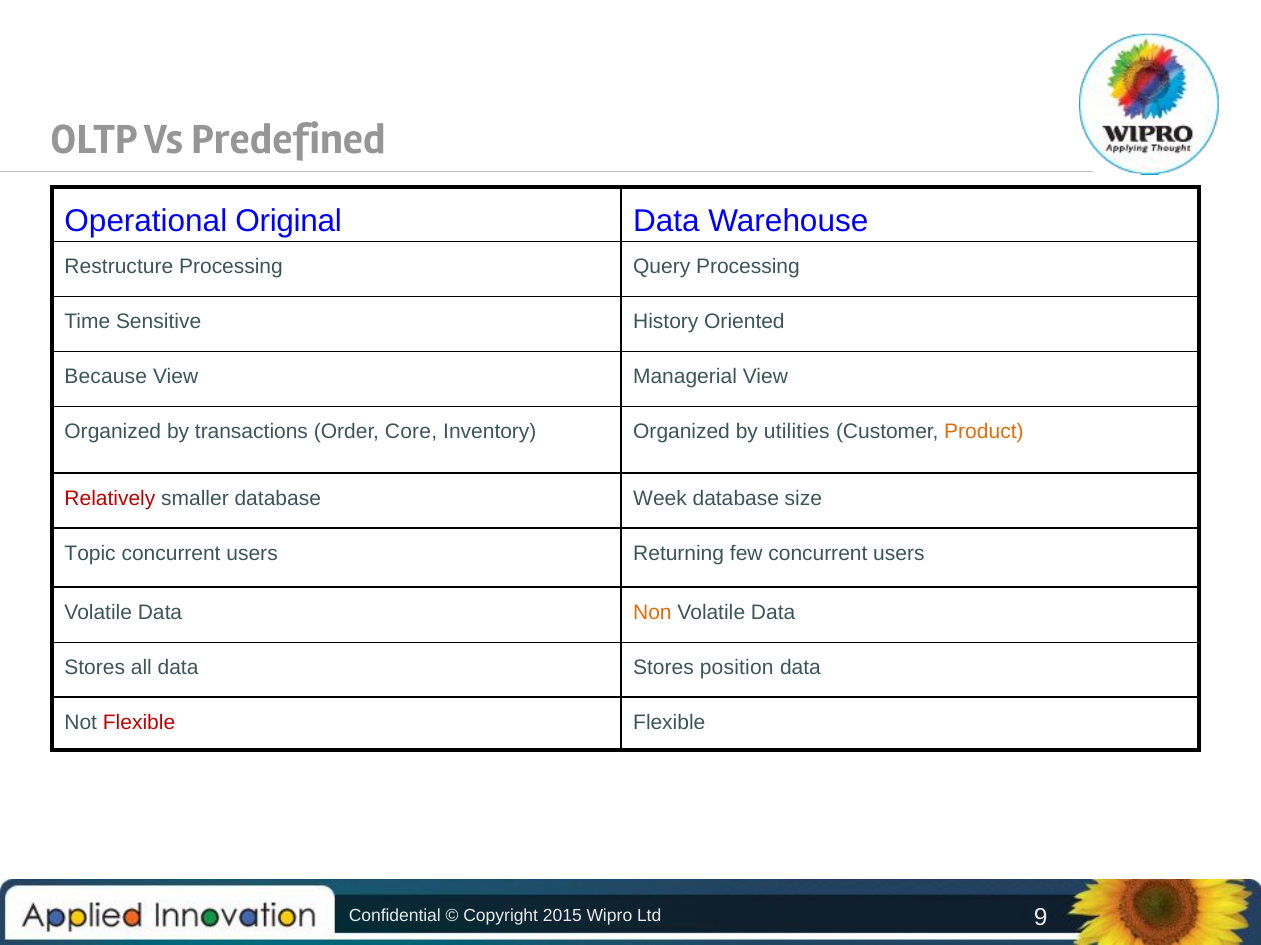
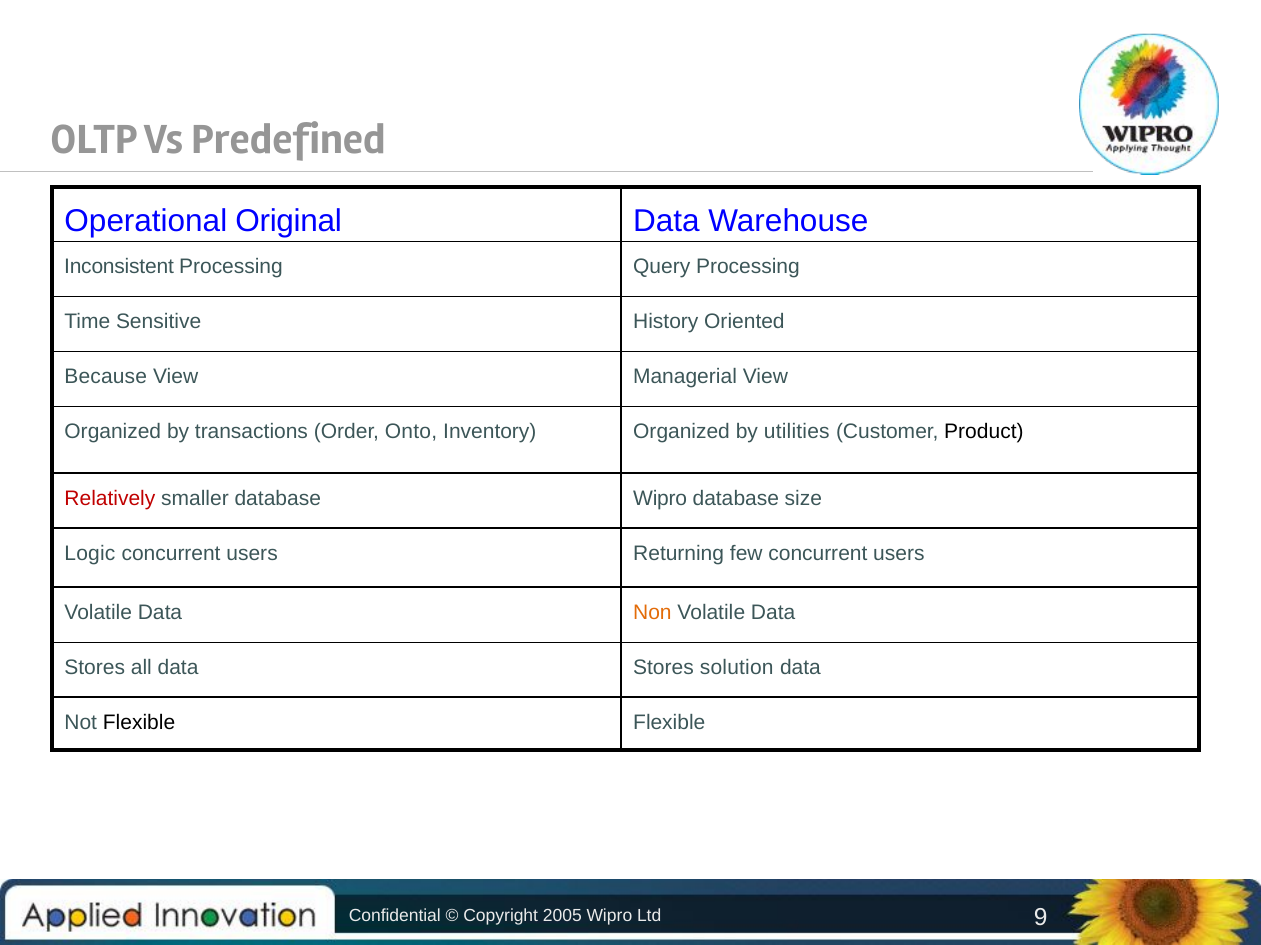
Restructure: Restructure -> Inconsistent (119, 267)
Core: Core -> Onto (411, 432)
Product colour: orange -> black (984, 432)
Week: Week -> Wipro (660, 499)
Topic: Topic -> Logic (90, 554)
position: position -> solution (737, 668)
Flexible colour: red -> black (139, 723)
2015: 2015 -> 2005 (562, 917)
